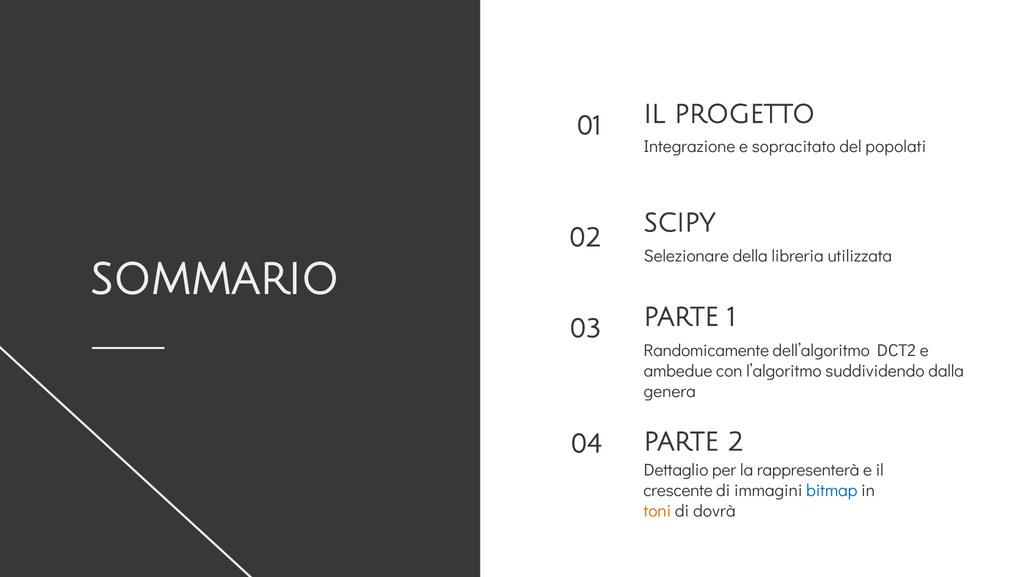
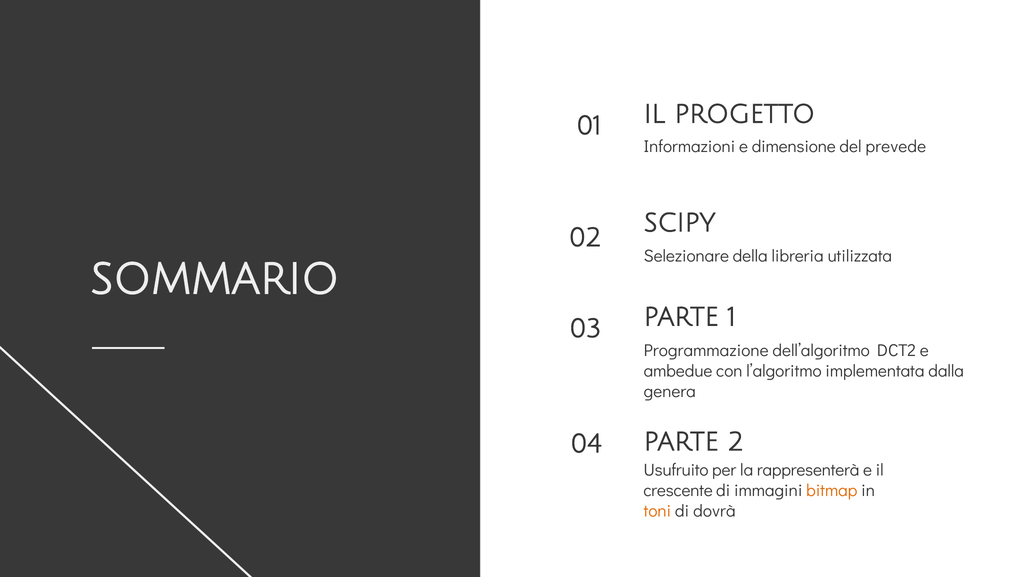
Integrazione: Integrazione -> Informazioni (690, 147)
sopracitato: sopracitato -> dimensione (794, 147)
popolati: popolati -> prevede (896, 147)
Randomicamente: Randomicamente -> Programmazione (706, 351)
suddividendo: suddividendo -> implementata (875, 371)
Dettaglio: Dettaglio -> Usufruito (676, 470)
bitmap colour: blue -> orange (832, 491)
